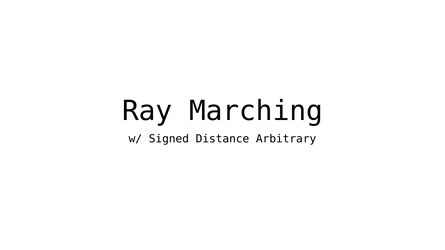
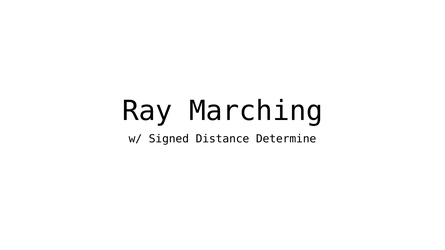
Arbitrary: Arbitrary -> Determine (286, 139)
